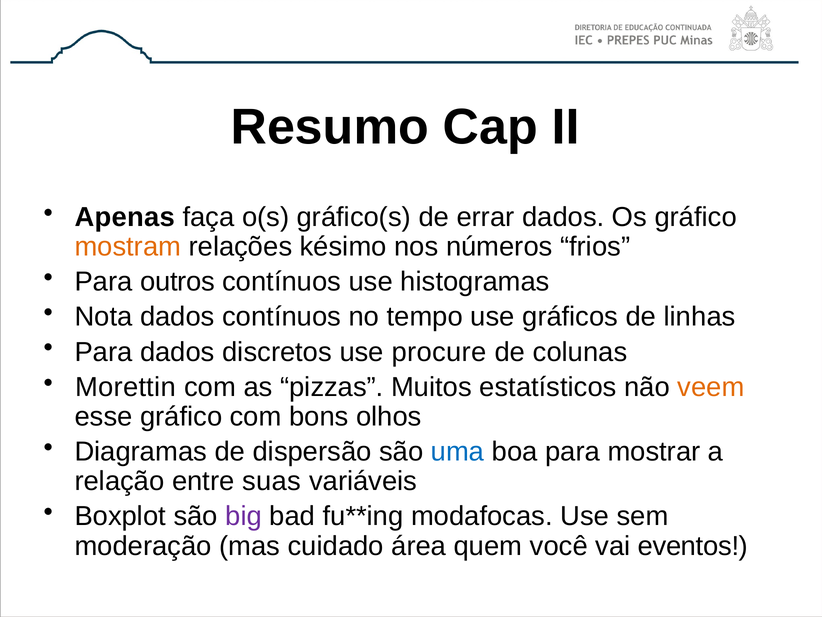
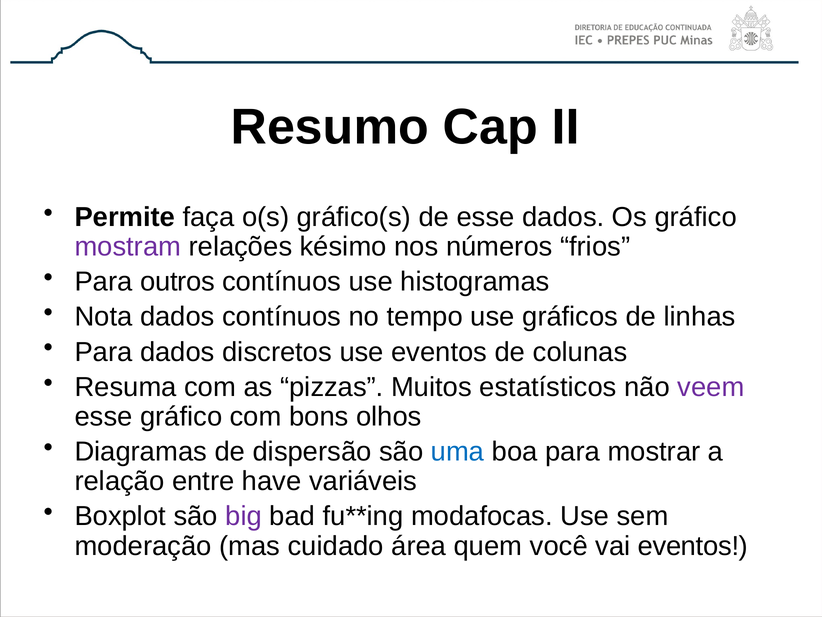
Apenas: Apenas -> Permite (125, 217)
de errar: errar -> esse (486, 217)
mostram colour: orange -> purple (128, 247)
use procure: procure -> eventos (439, 352)
Morettin: Morettin -> Resuma (126, 387)
veem colour: orange -> purple (711, 387)
suas: suas -> have (272, 481)
